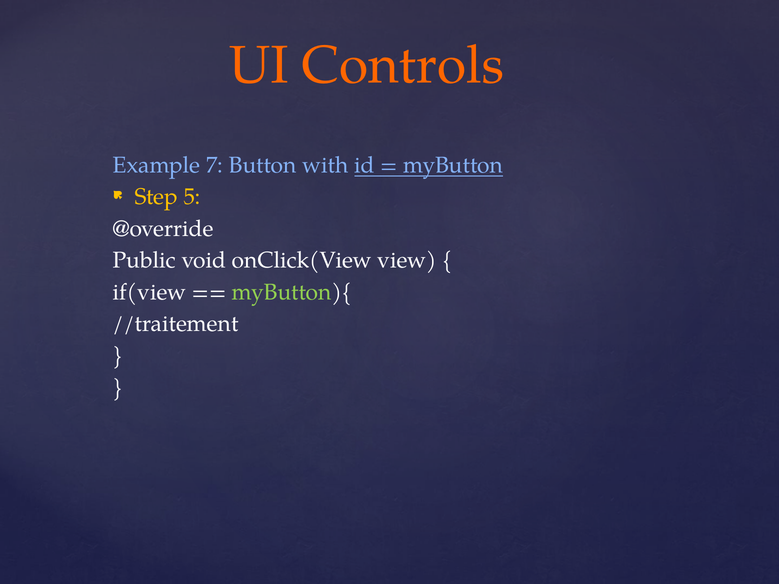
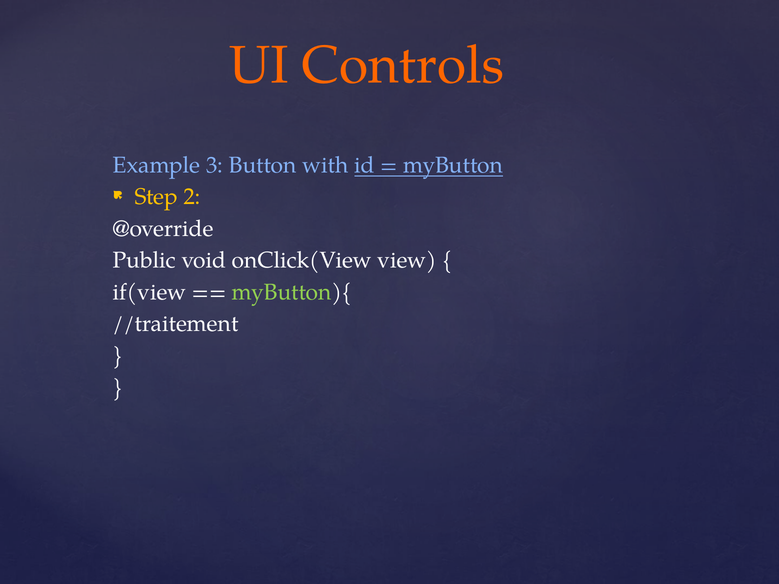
7: 7 -> 3 (215, 165)
5: 5 -> 2 (192, 197)
